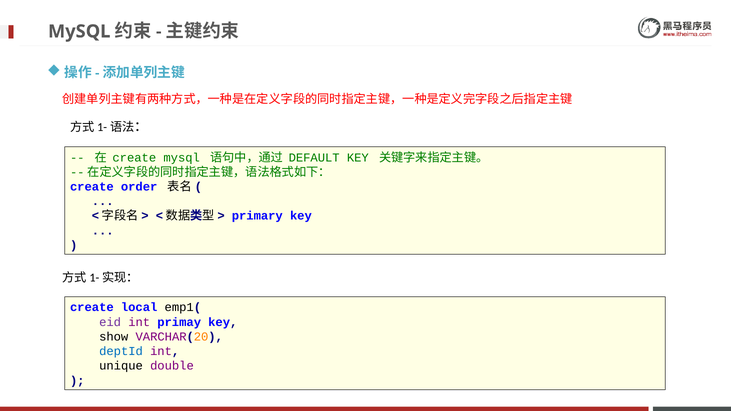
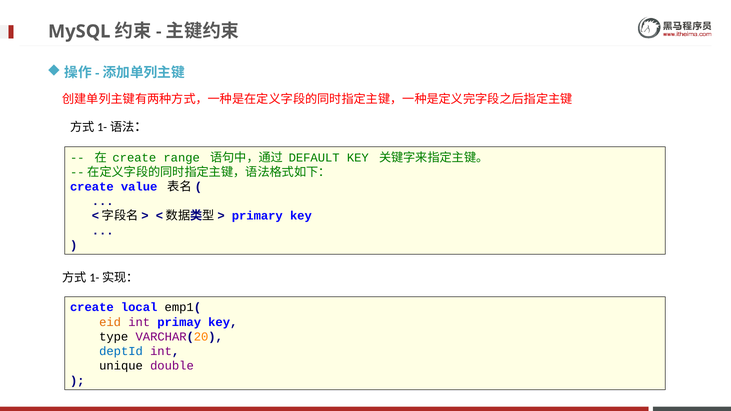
create mysql: mysql -> range (182, 158)
order: order -> value (139, 187)
eid colour: purple -> orange (110, 322)
show: show -> type (114, 337)
